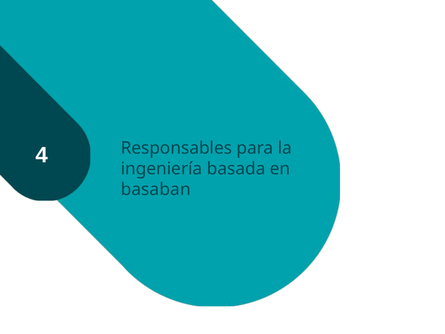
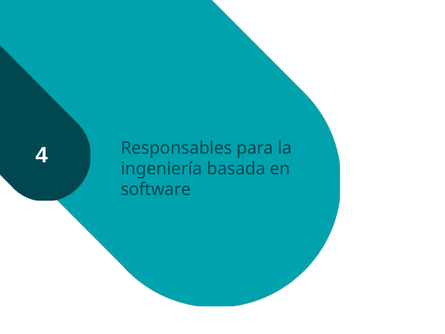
basaban: basaban -> software (156, 189)
